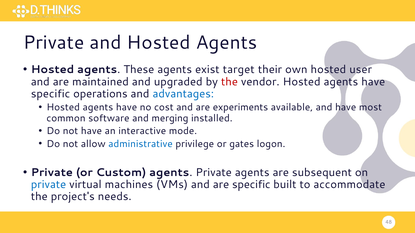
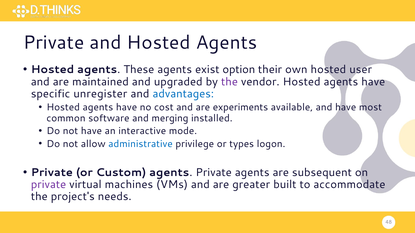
target: target -> option (239, 70)
the colour: red -> purple (229, 82)
operations: operations -> unregister (100, 94)
gates: gates -> types (242, 144)
private colour: blue -> purple (49, 185)
are specific: specific -> greater (251, 185)
